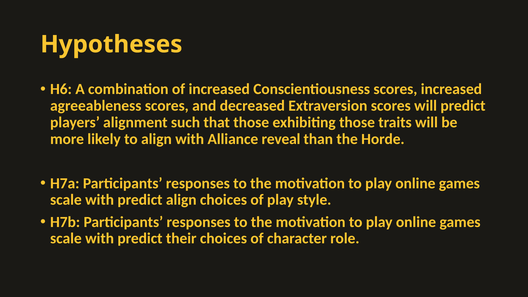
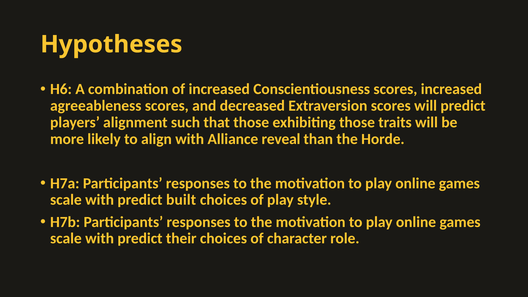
predict align: align -> built (181, 200)
